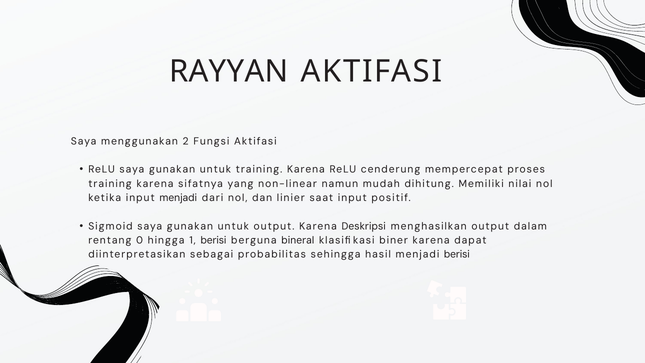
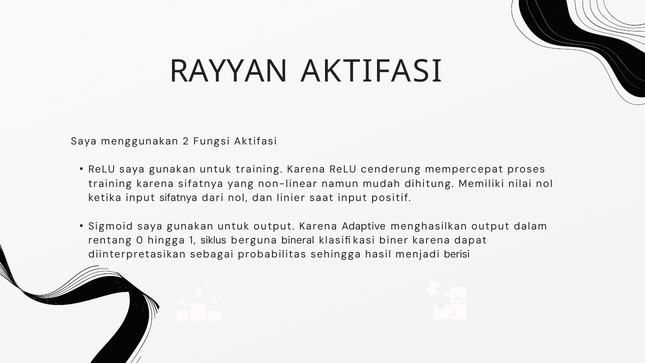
input menjadi: menjadi -> sifatnya (178, 198)
Deskripsi: Deskripsi -> Adaptive (364, 226)
1 berisi: berisi -> siklus (213, 240)
